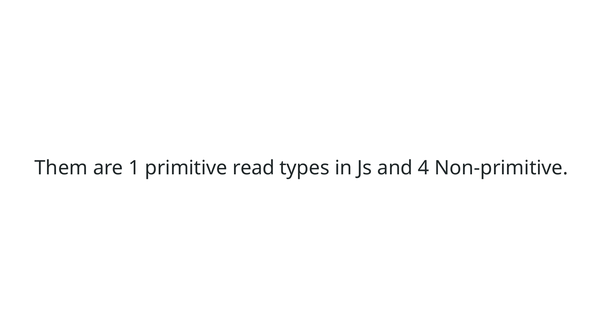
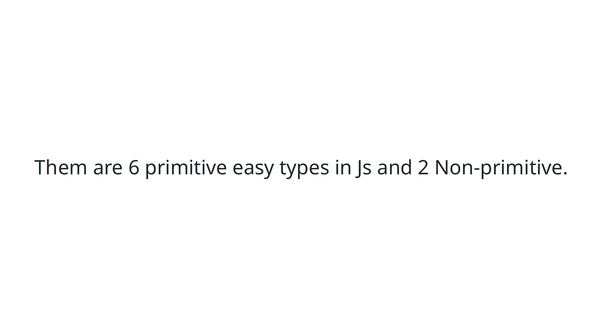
1: 1 -> 6 (134, 168)
read: read -> easy (253, 168)
4: 4 -> 2 (424, 168)
